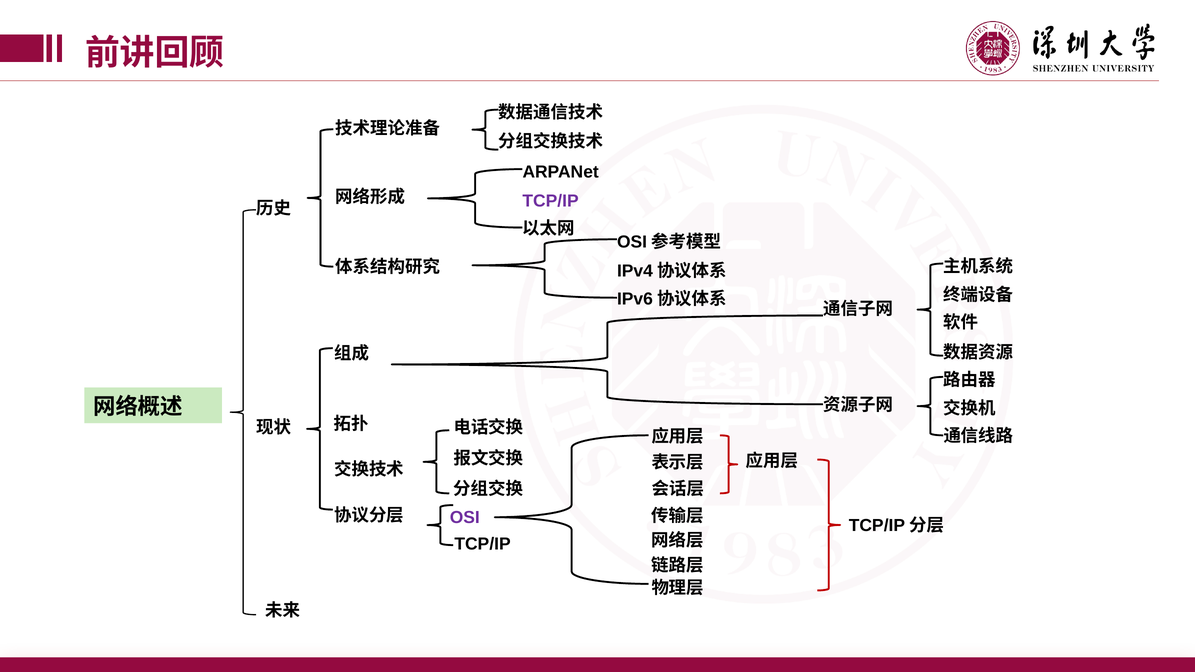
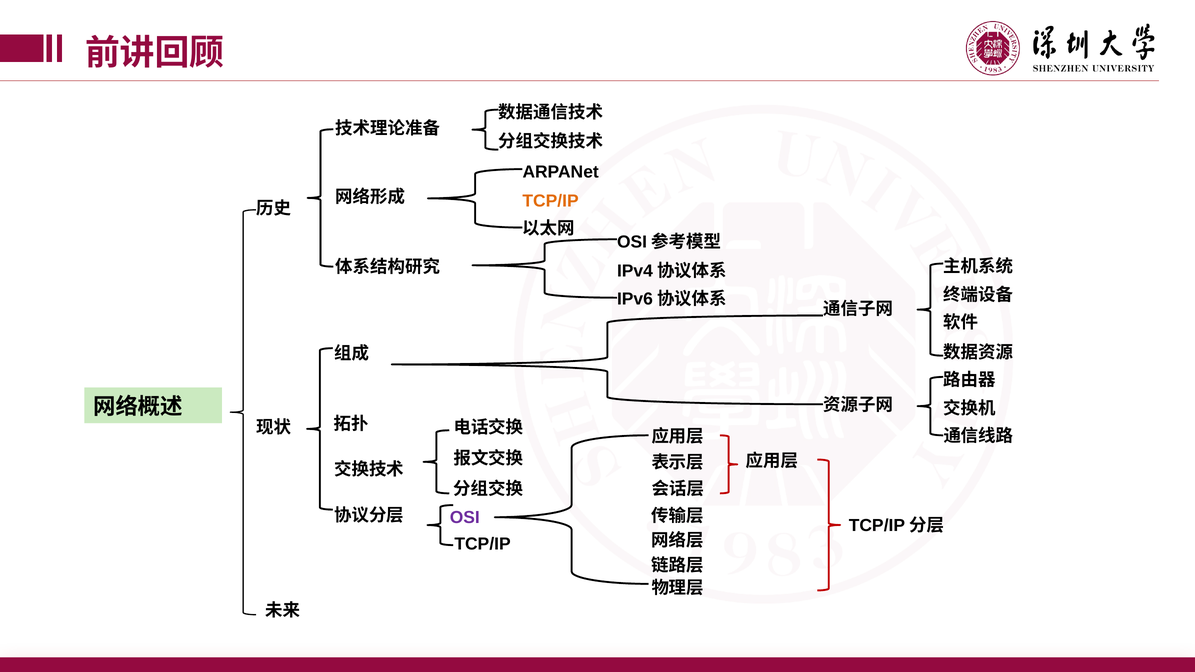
TCP/IP colour: purple -> orange (551, 201)
